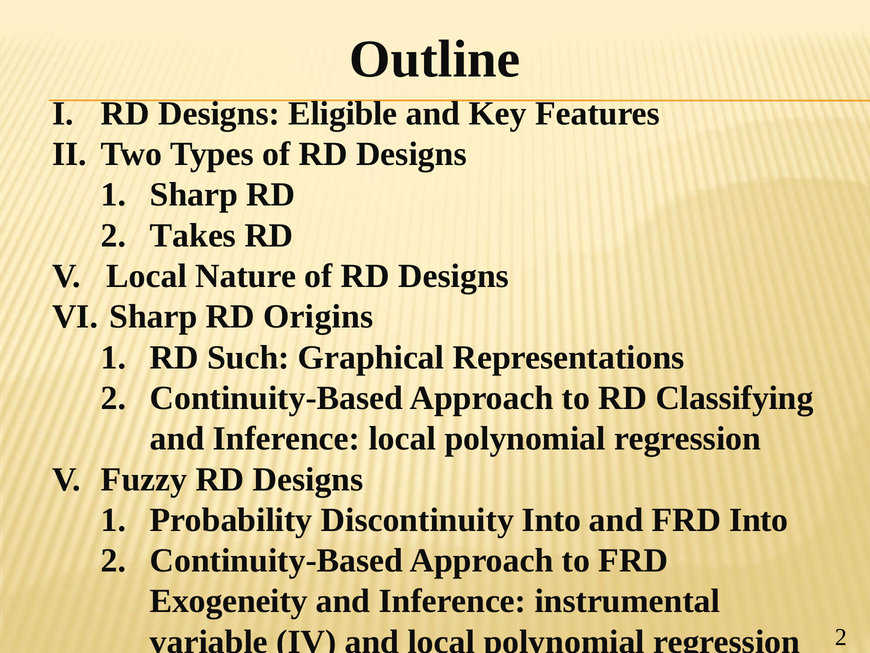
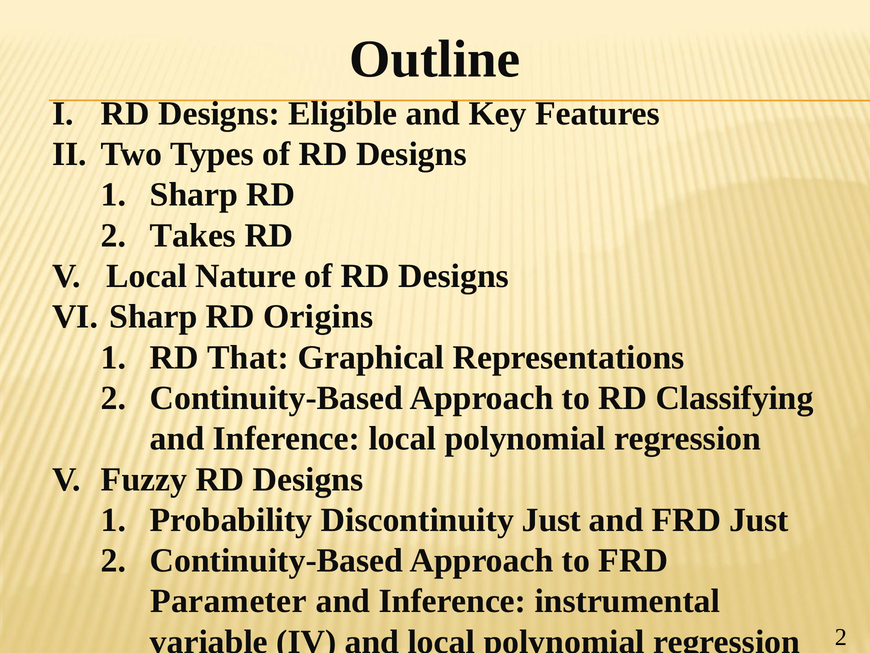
Such: Such -> That (248, 357)
Discontinuity Into: Into -> Just (552, 520)
FRD Into: Into -> Just (759, 520)
Exogeneity: Exogeneity -> Parameter (228, 601)
